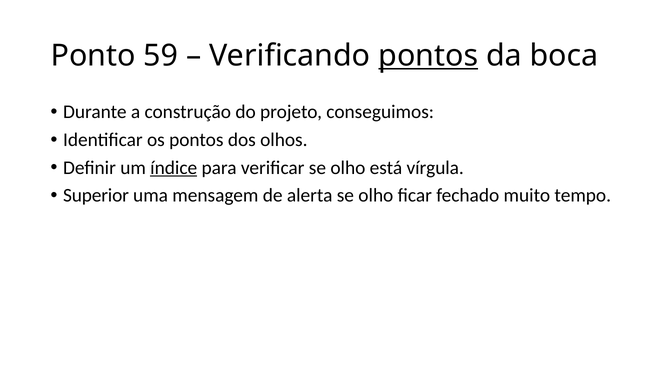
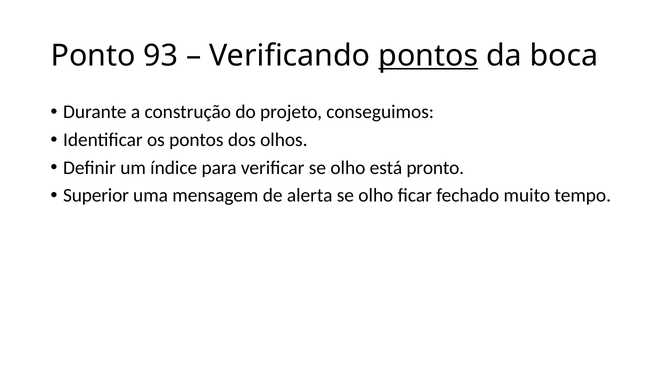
59: 59 -> 93 (161, 56)
índice underline: present -> none (174, 168)
vírgula: vírgula -> pronto (435, 168)
